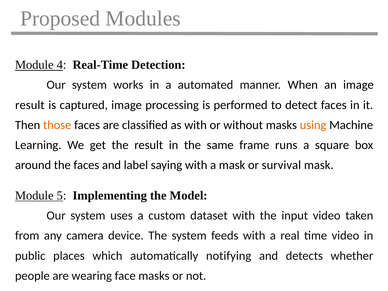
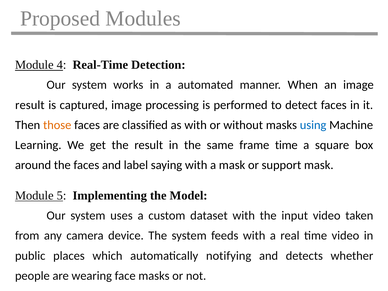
using colour: orange -> blue (313, 125)
frame runs: runs -> time (286, 145)
survival: survival -> support (281, 165)
